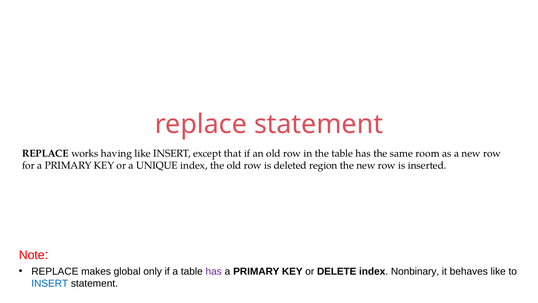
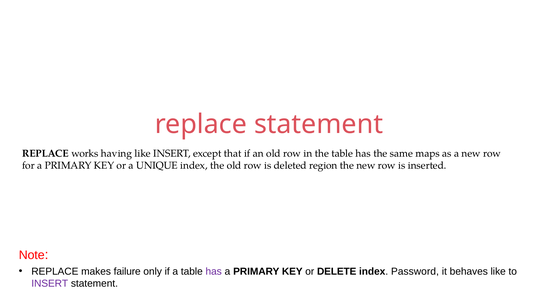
room: room -> maps (428, 153)
global: global -> failure (127, 271)
Nonbinary: Nonbinary -> Password (415, 271)
INSERT colour: blue -> purple (50, 283)
